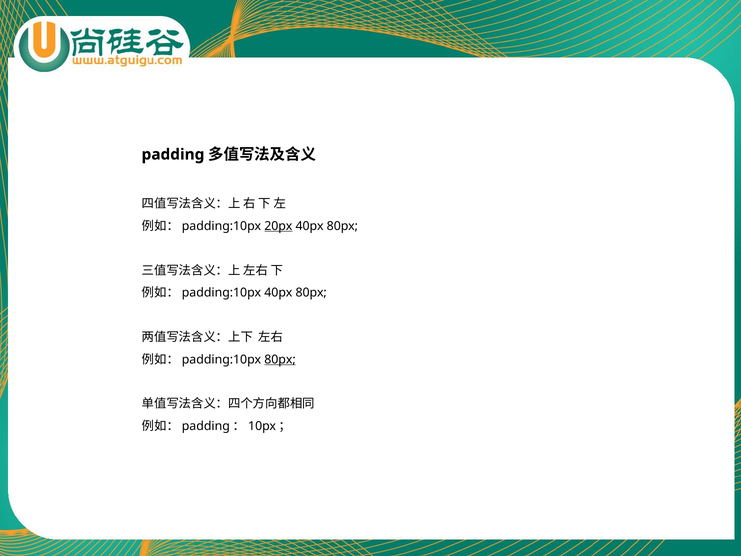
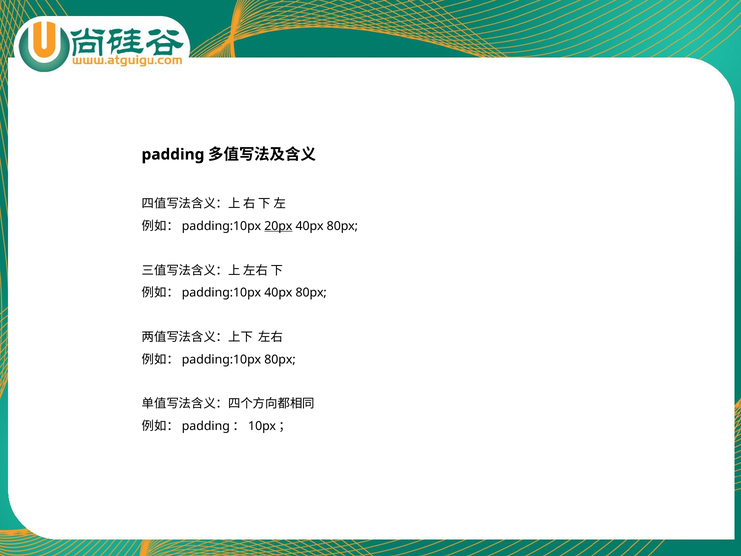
80px underline: present -> none (280, 359)
